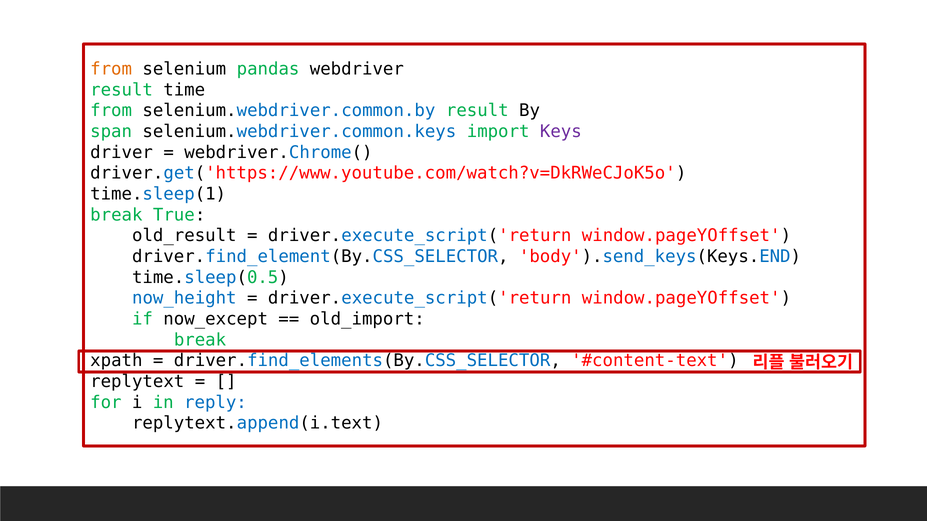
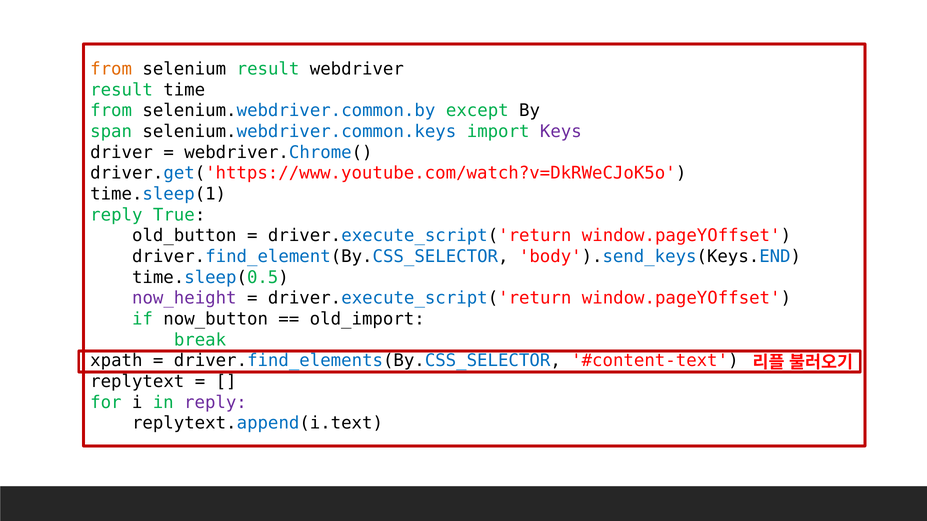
selenium pandas: pandas -> result (268, 69)
selenium.webdriver.common.by result: result -> except (477, 111)
break: break -> reply (116, 215)
old_result: old_result -> old_button (184, 236)
now_height colour: blue -> purple (184, 298)
now_except: now_except -> now_button (216, 319)
reply colour: blue -> purple (215, 403)
